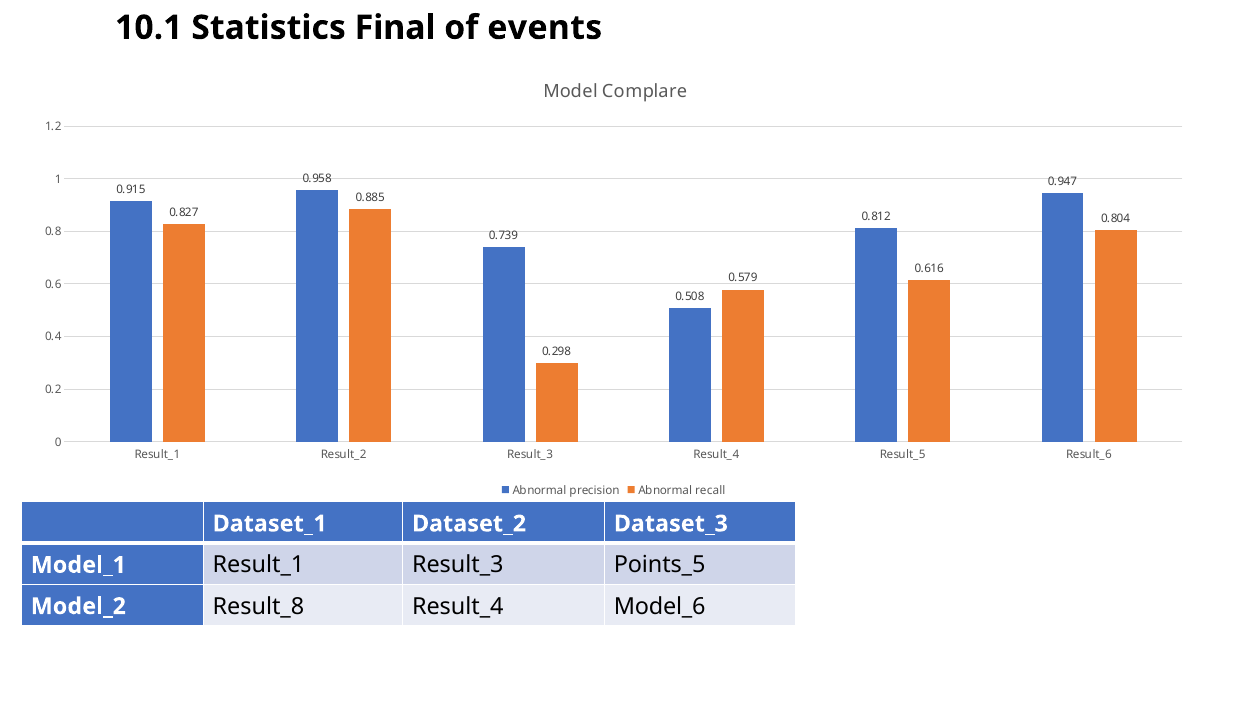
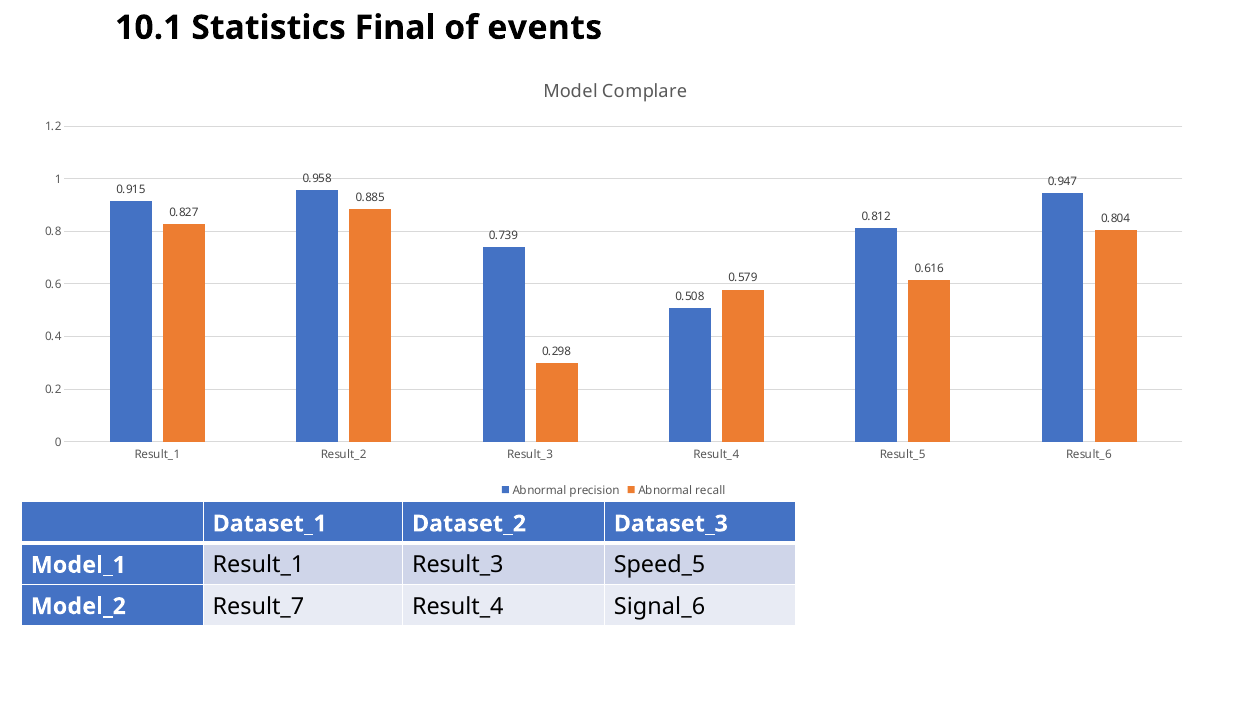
Points_5: Points_5 -> Speed_5 (660, 565)
Result_8: Result_8 -> Result_7 (258, 606)
Model_6: Model_6 -> Signal_6 (660, 606)
